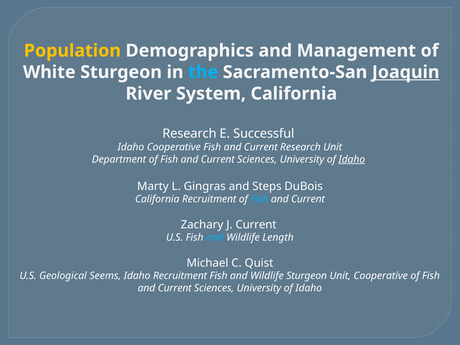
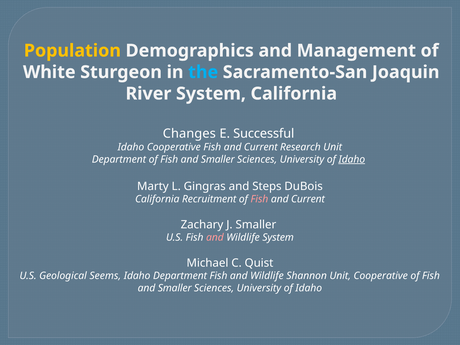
Joaquin underline: present -> none (406, 72)
Research: Research -> Changes (189, 133)
Current: Current -> Smaller (218, 159)
Fish colour: light blue -> pink (259, 199)
J Current: Current -> Smaller (256, 225)
and colour: light blue -> pink (215, 238)
Wildlife Length: Length -> System (278, 238)
Idaho Recruitment: Recruitment -> Department (180, 276)
Wildlife Sturgeon: Sturgeon -> Shannon (307, 276)
Current: Current -> Smaller (175, 288)
